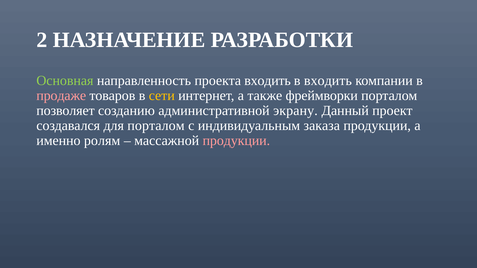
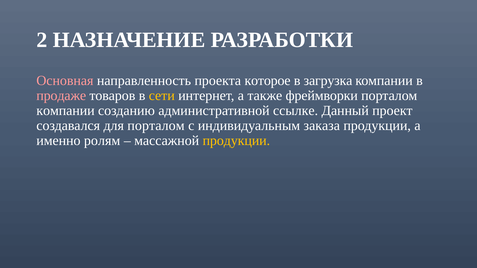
Основная colour: light green -> pink (65, 81)
проекта входить: входить -> которое (268, 81)
в входить: входить -> загрузка (328, 81)
позволяет: позволяет -> компании (65, 111)
экрану: экрану -> ссылке (296, 111)
продукции colour: pink -> yellow (236, 141)
